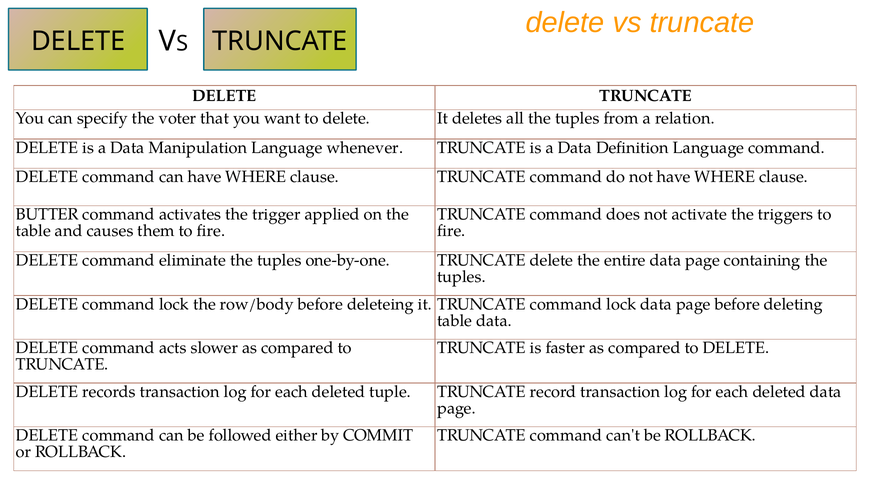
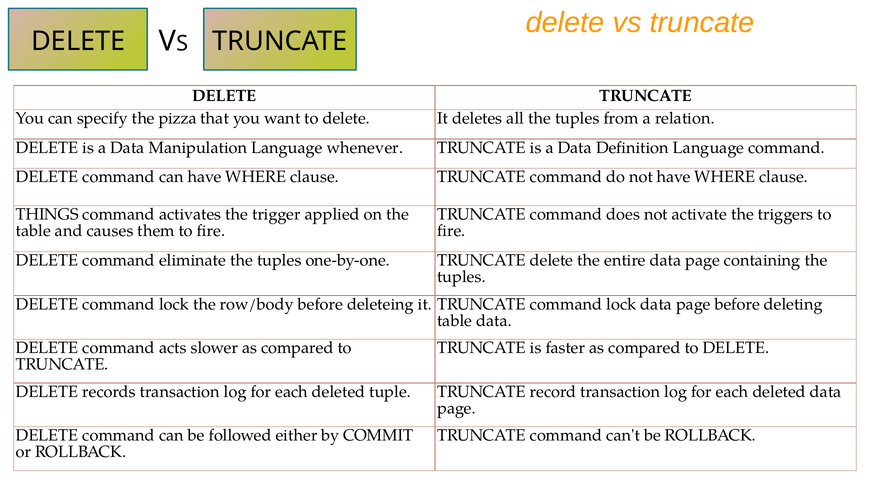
voter: voter -> pizza (178, 118)
BUTTER: BUTTER -> THINGS (47, 214)
